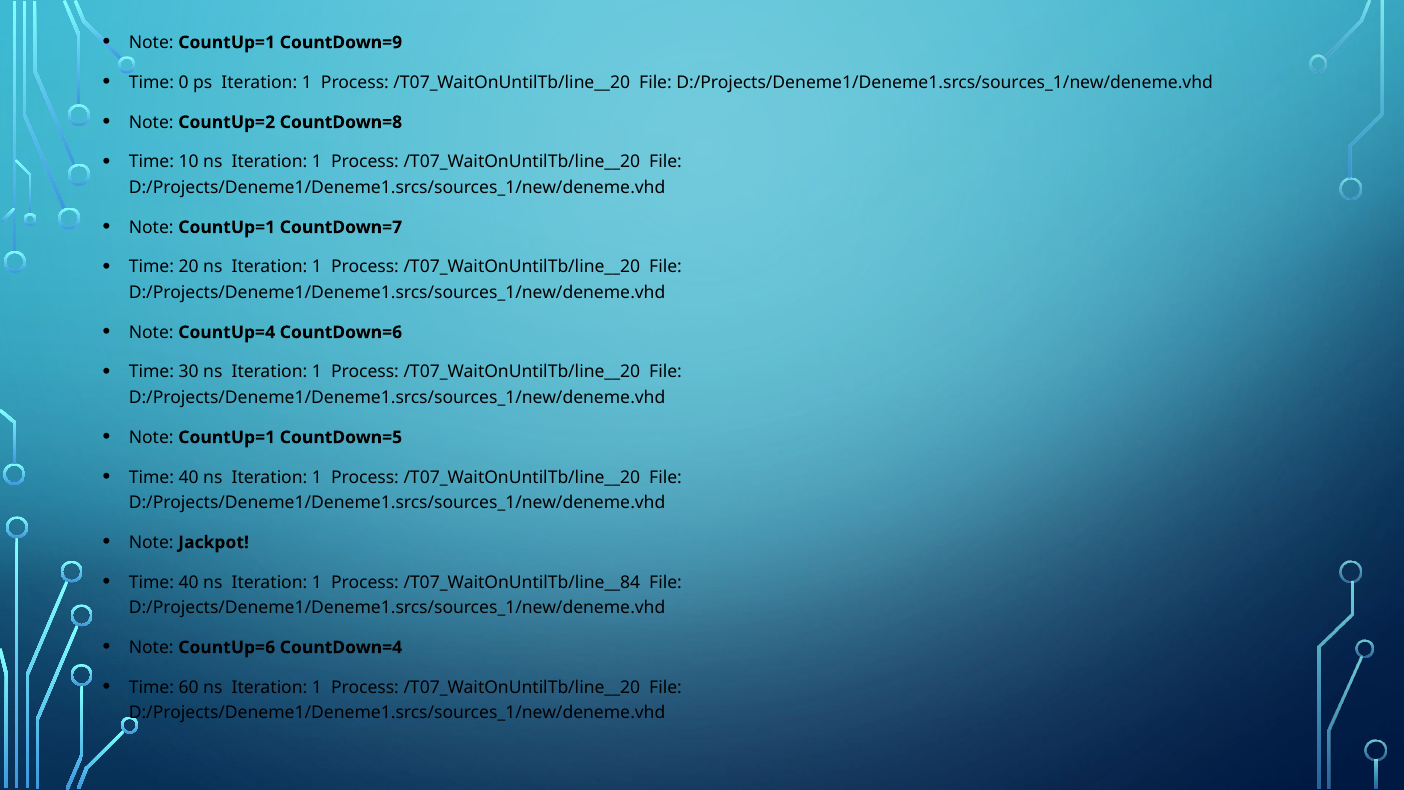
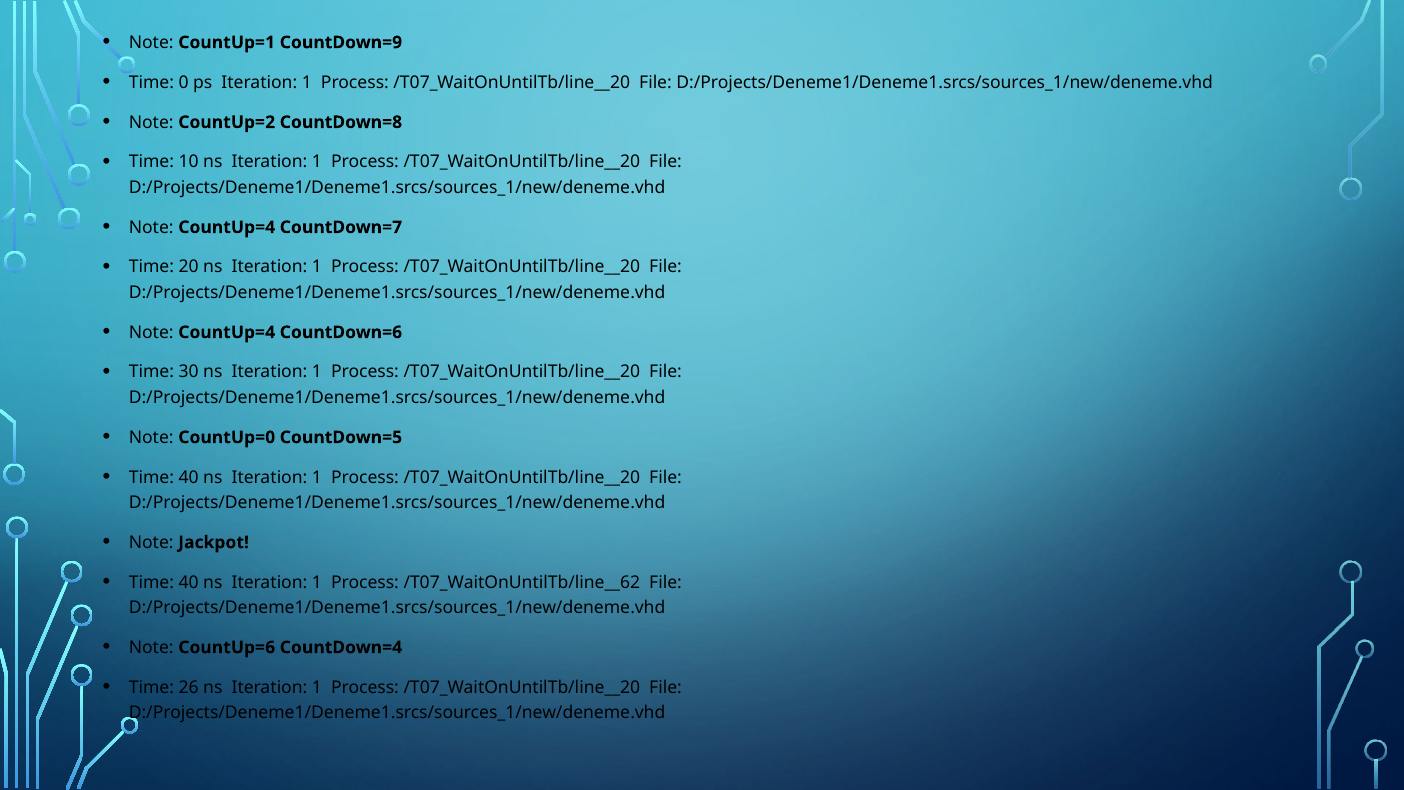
CountUp=1: CountUp=1 -> CountUp=4 (227, 227)
CountUp=1: CountUp=1 -> CountUp=0 (227, 437)
/T07_WaitOnUntilTb/line__84: /T07_WaitOnUntilTb/line__84 -> /T07_WaitOnUntilTb/line__62 (522, 582)
60: 60 -> 26 (189, 687)
